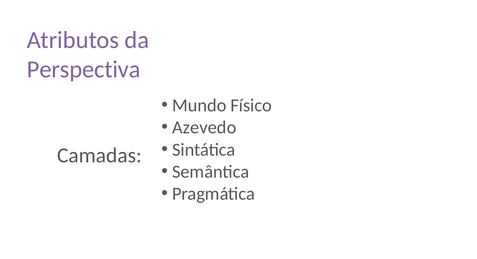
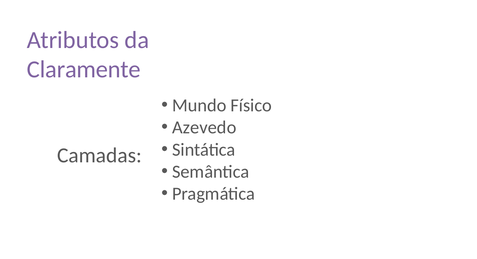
Perspectiva: Perspectiva -> Claramente (84, 69)
